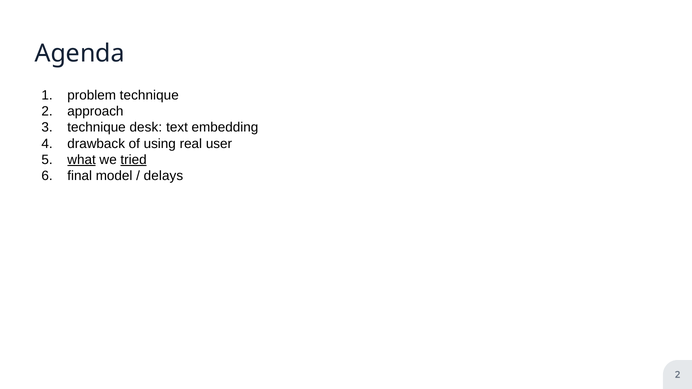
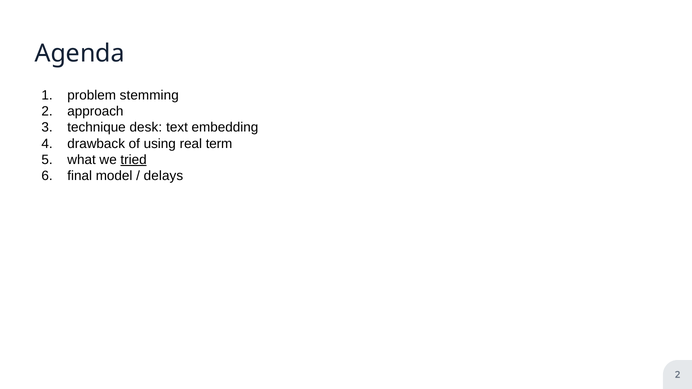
problem technique: technique -> stemming (149, 95)
user: user -> term (219, 144)
what underline: present -> none (82, 160)
